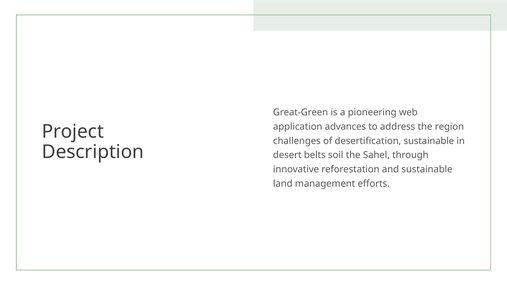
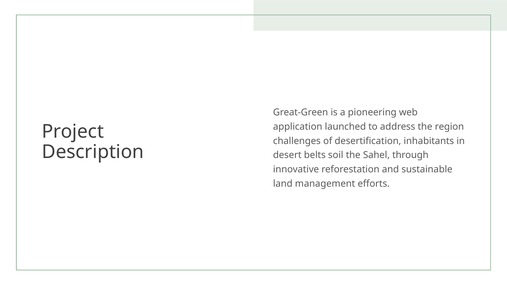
advances: advances -> launched (345, 127)
desertification sustainable: sustainable -> inhabitants (429, 141)
